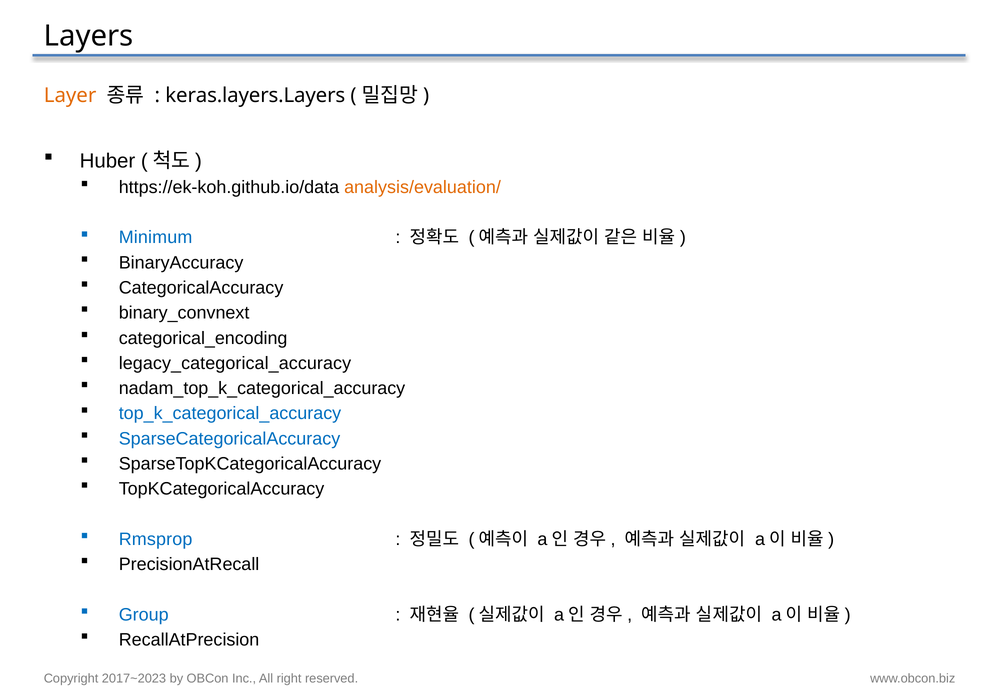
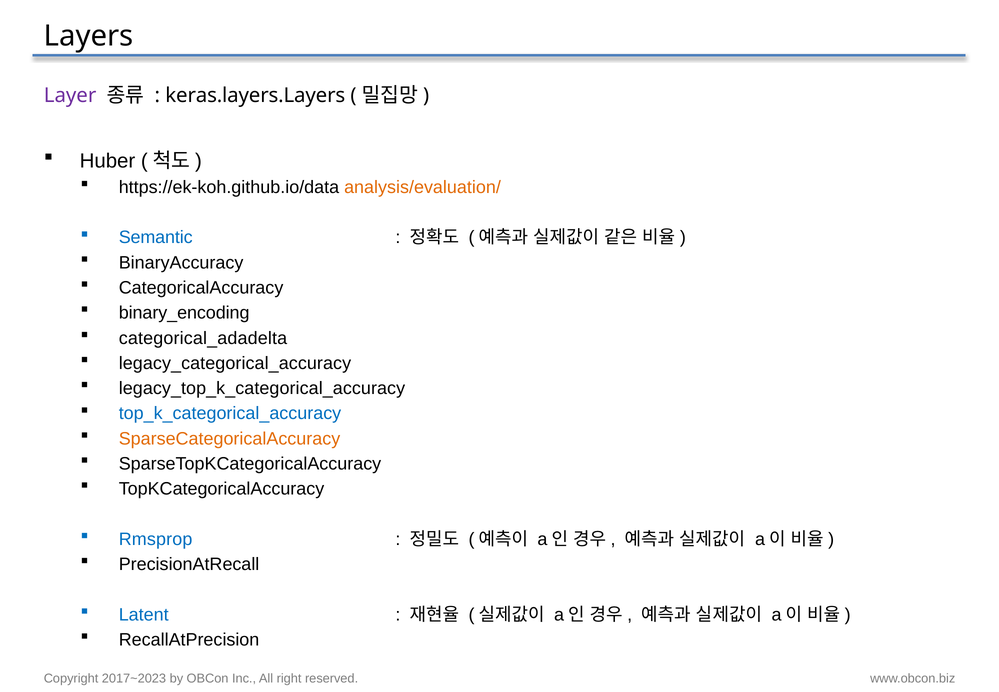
Layer colour: orange -> purple (70, 95)
Minimum: Minimum -> Semantic (156, 237)
binary_convnext: binary_convnext -> binary_encoding (184, 313)
categorical_encoding: categorical_encoding -> categorical_adadelta (203, 338)
nadam_top_k_categorical_accuracy: nadam_top_k_categorical_accuracy -> legacy_top_k_categorical_accuracy (262, 388)
SparseCategoricalAccuracy colour: blue -> orange (230, 438)
Group: Group -> Latent (144, 614)
